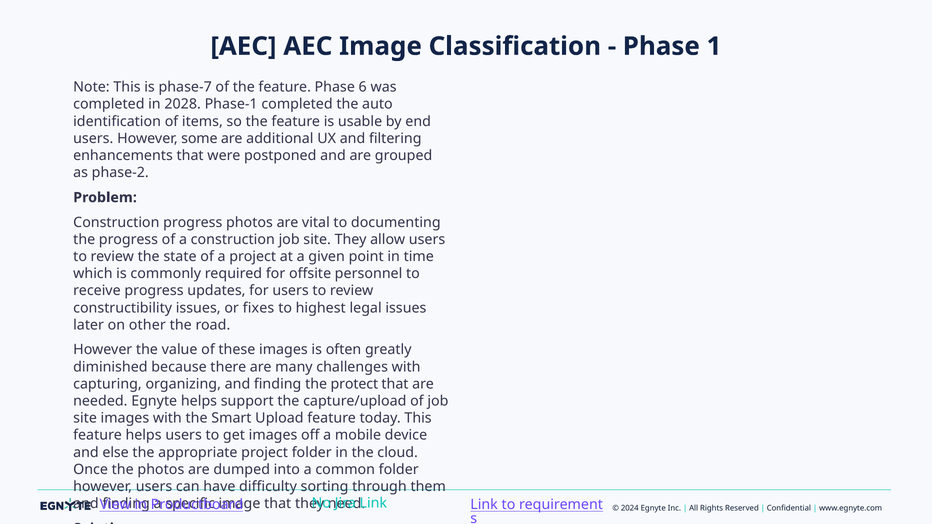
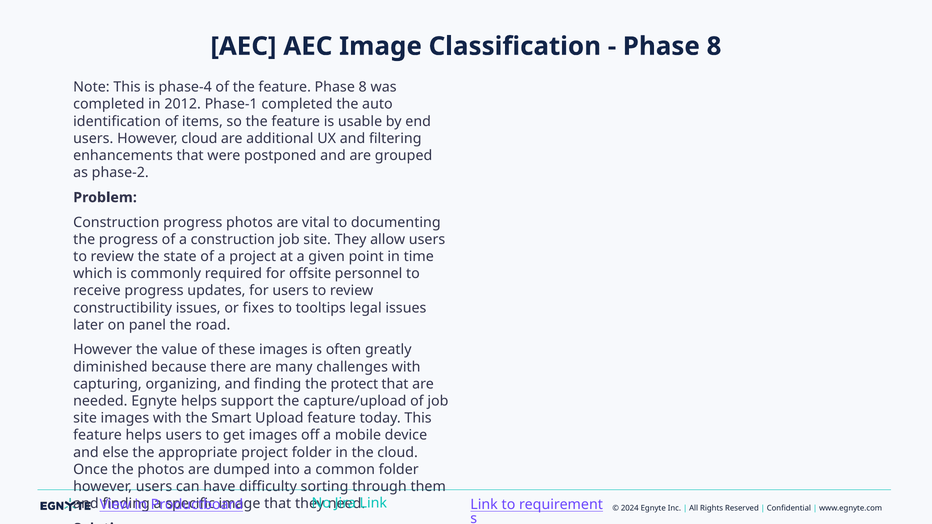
1: 1 -> 8 (714, 46)
phase-7: phase-7 -> phase-4 (185, 87)
feature Phase 6: 6 -> 8 (363, 87)
2028: 2028 -> 2012 (183, 104)
However some: some -> cloud (199, 139)
highest: highest -> tooltips (321, 308)
other: other -> panel (147, 325)
